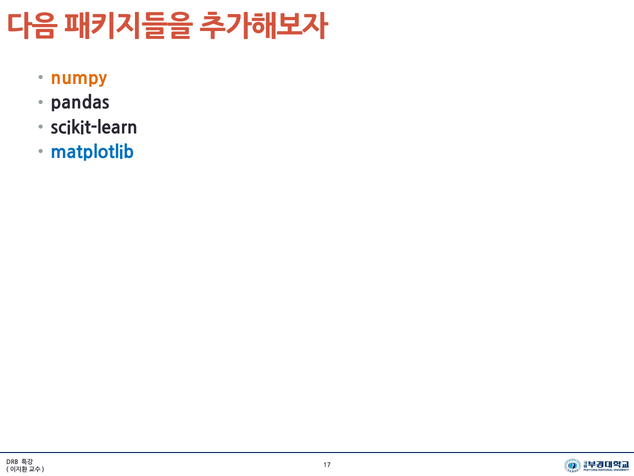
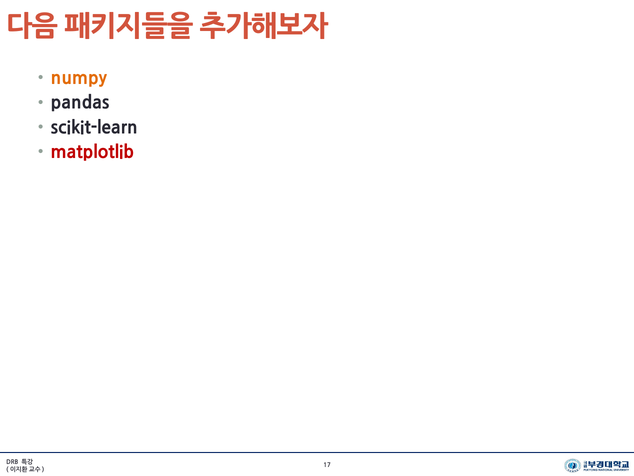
matplotlib colour: blue -> red (92, 152)
